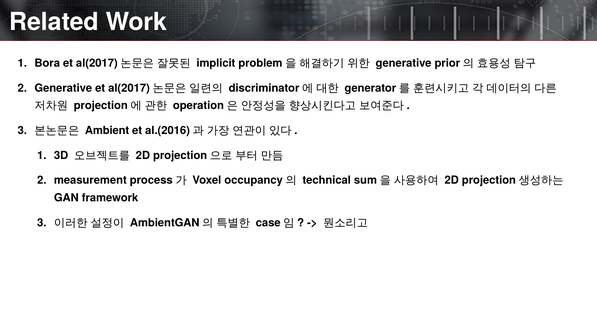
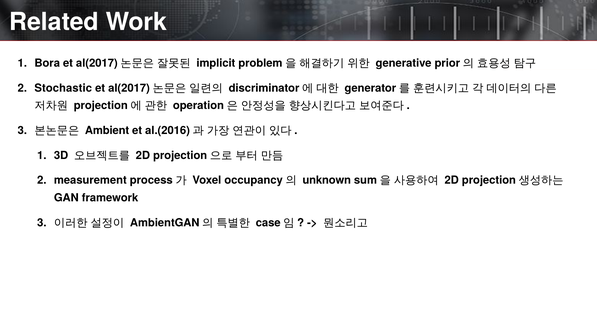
Generative: Generative -> Stochastic (63, 88)
technical: technical -> unknown (327, 180)
